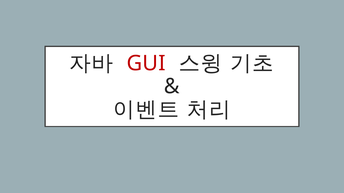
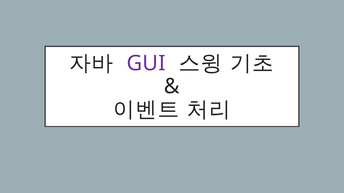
GUI colour: red -> purple (146, 63)
